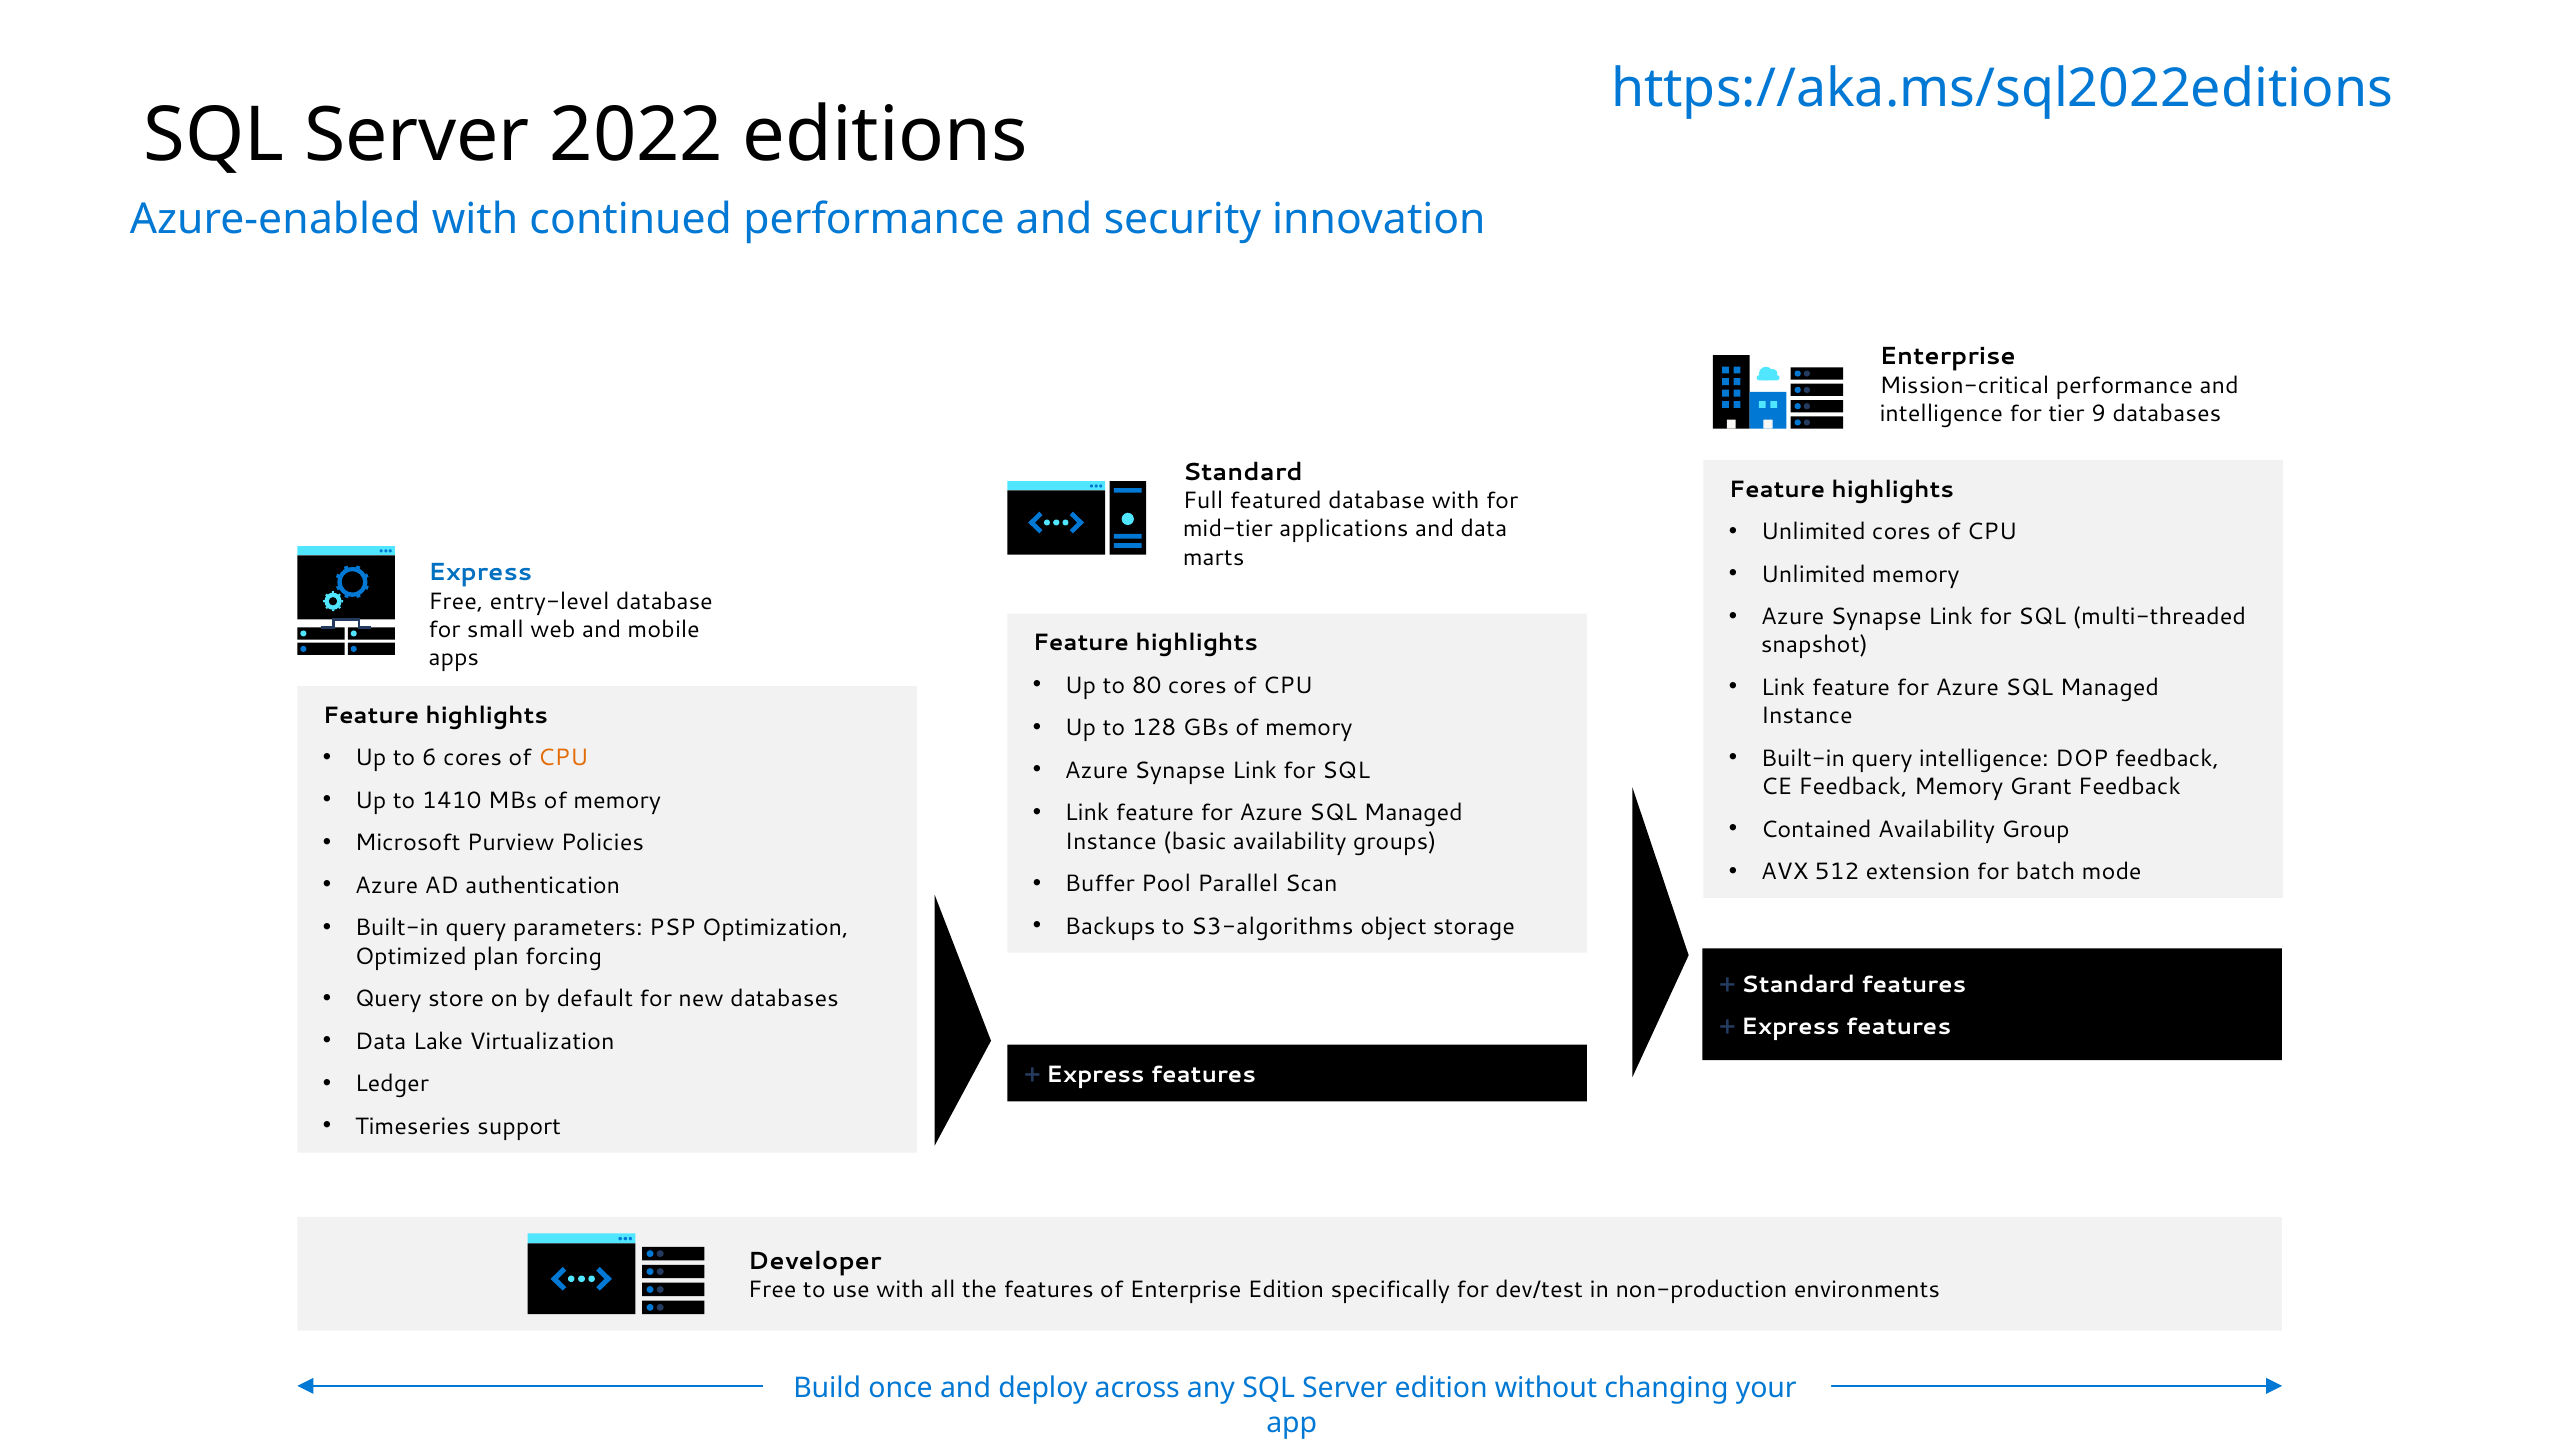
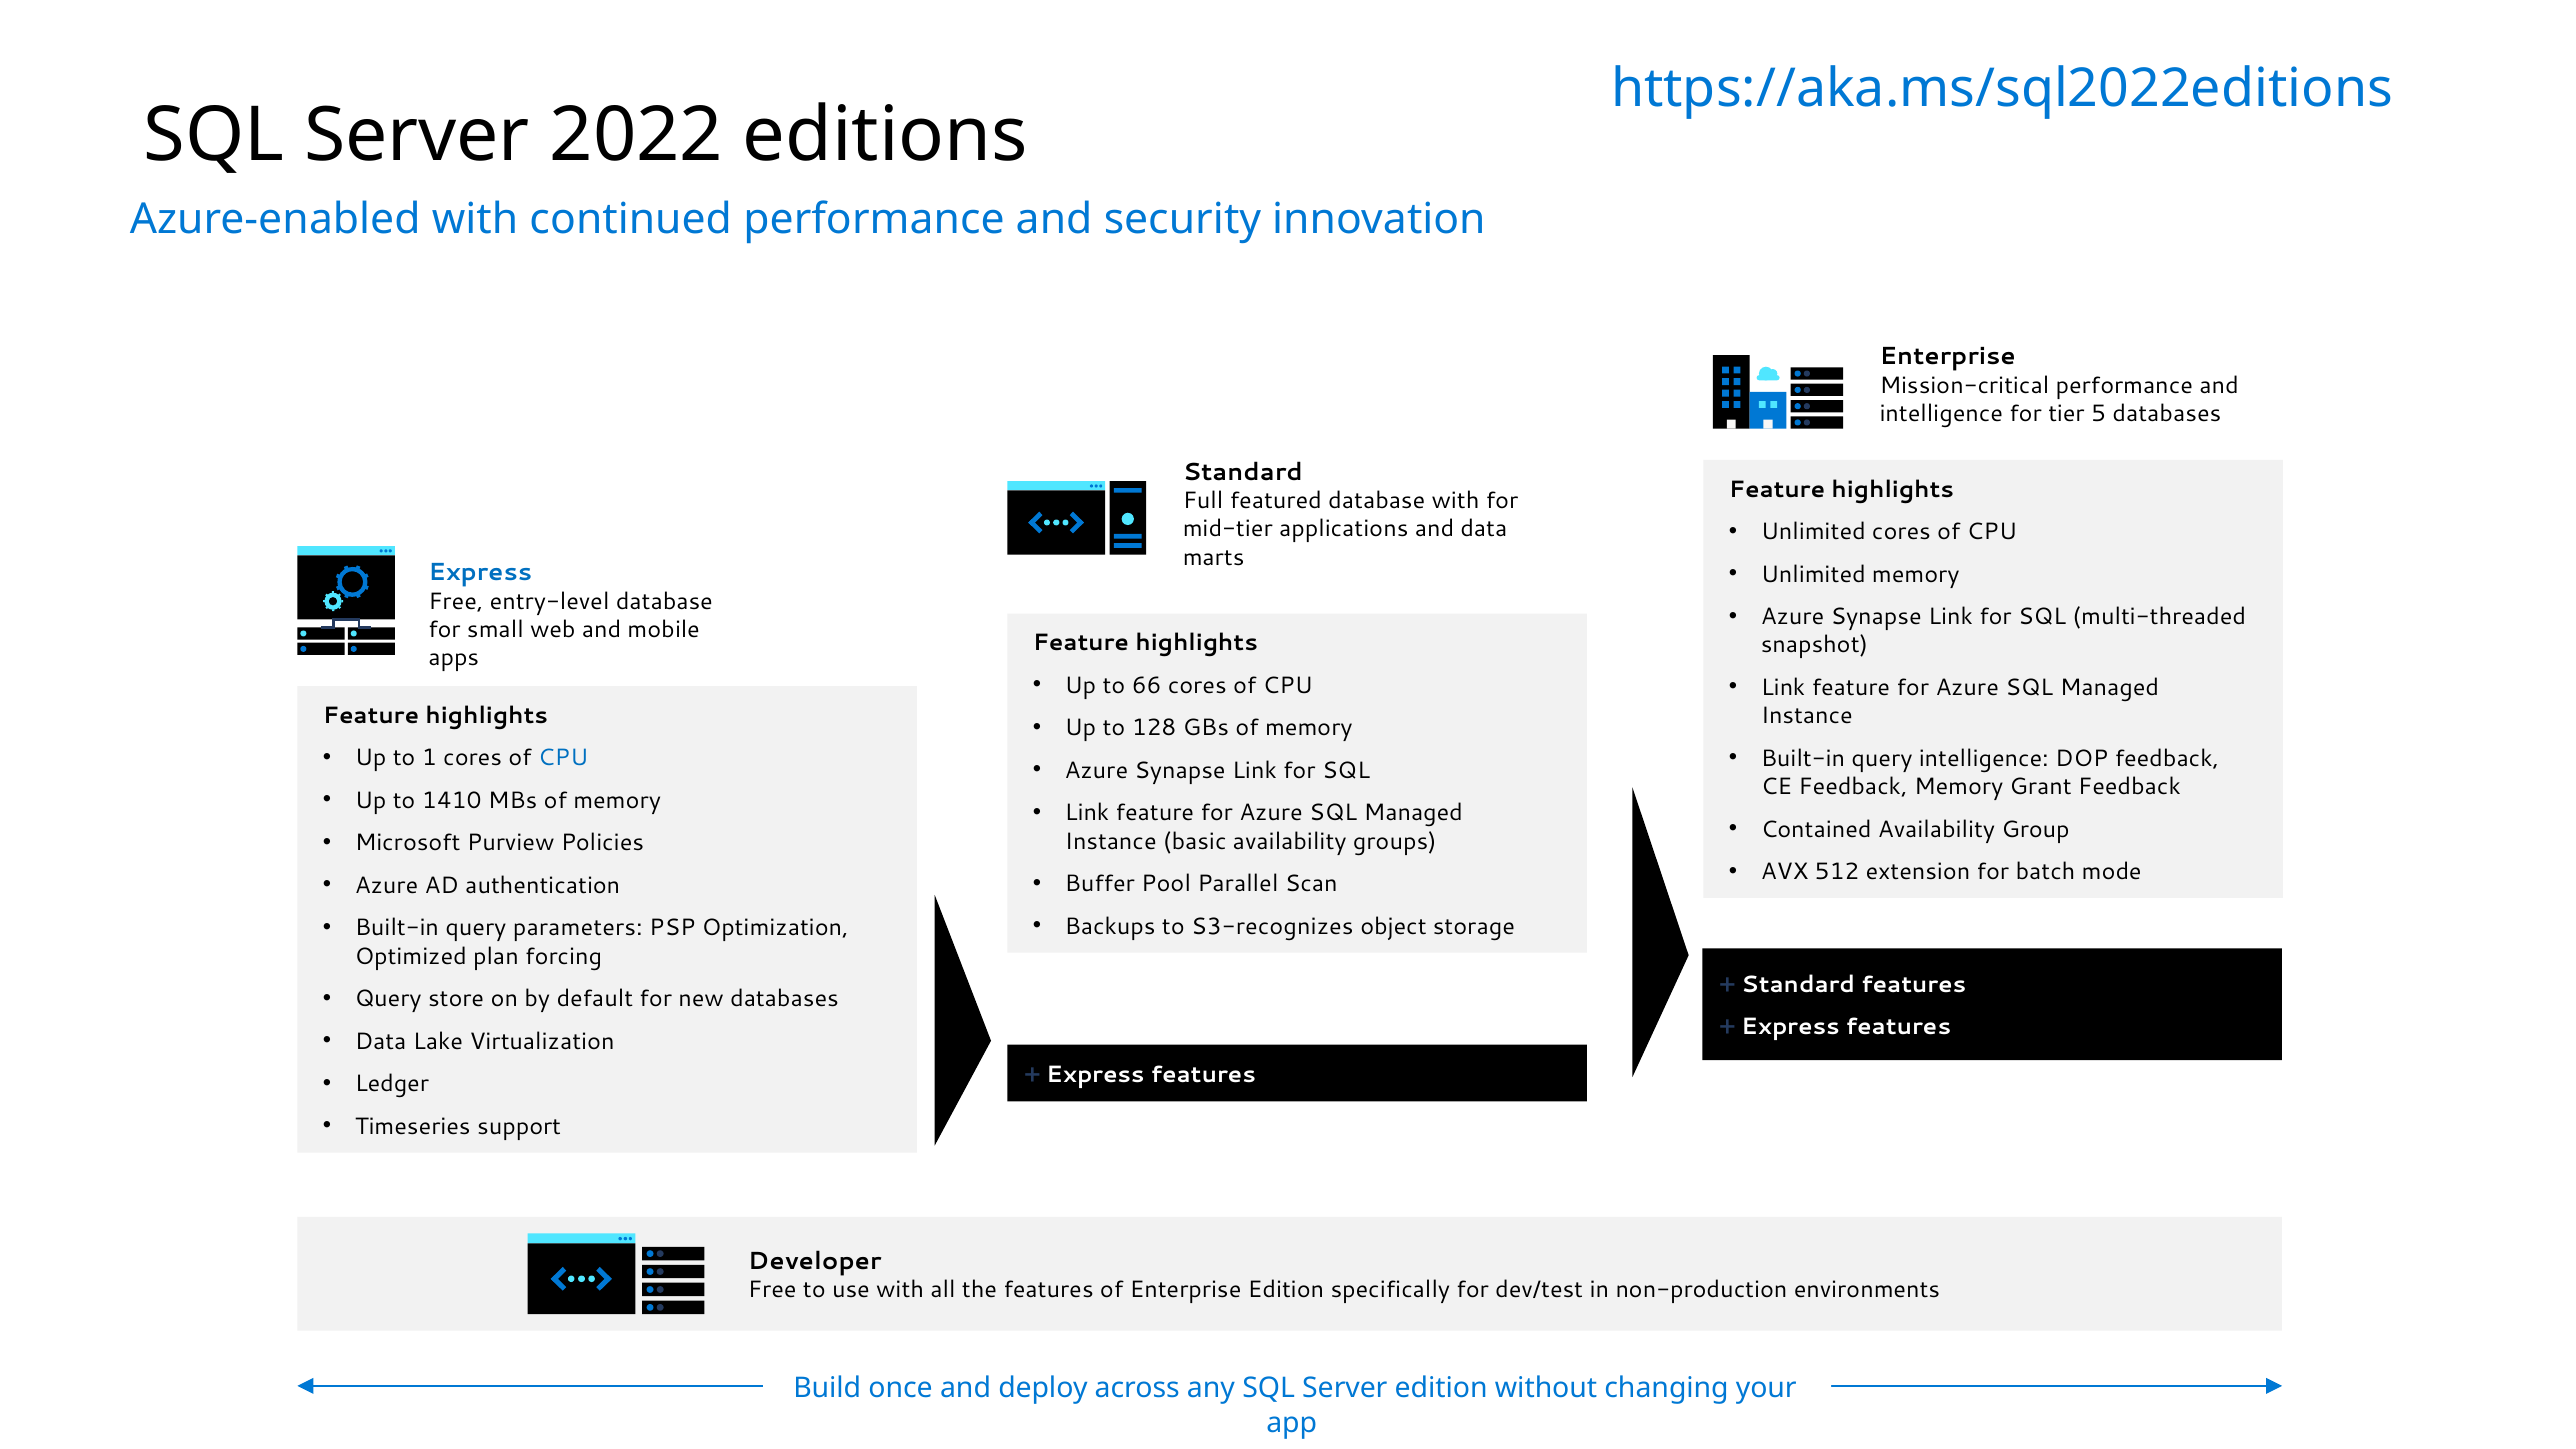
9: 9 -> 5 (2099, 414)
80: 80 -> 66 (1147, 686)
6: 6 -> 1 (429, 758)
CPU colour: orange -> blue (563, 758)
S3-algorithms: S3-algorithms -> S3-recognizes (1272, 926)
